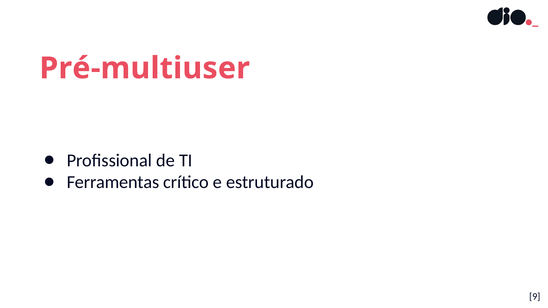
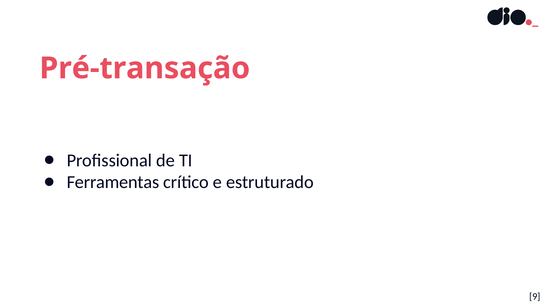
Pré-multiuser: Pré-multiuser -> Pré-transação (145, 68)
